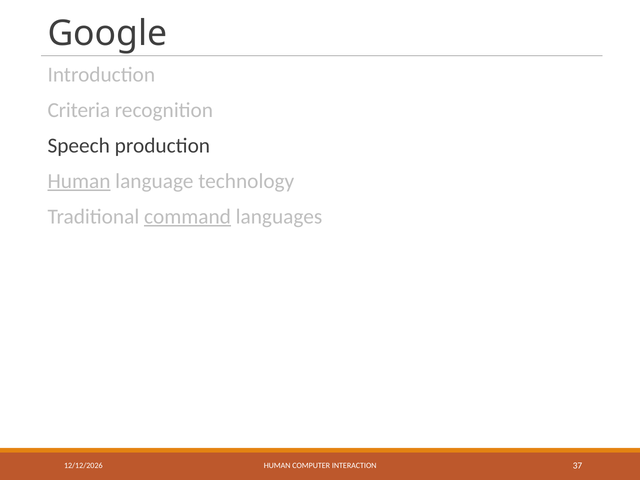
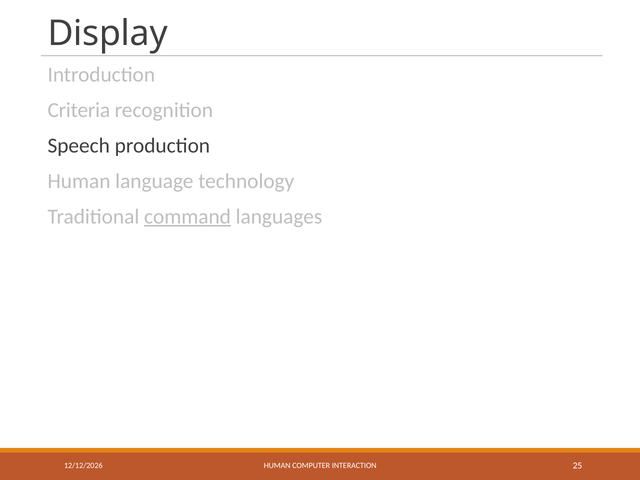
Google: Google -> Display (108, 34)
Human underline: present -> none (79, 181)
37: 37 -> 25 (577, 465)
